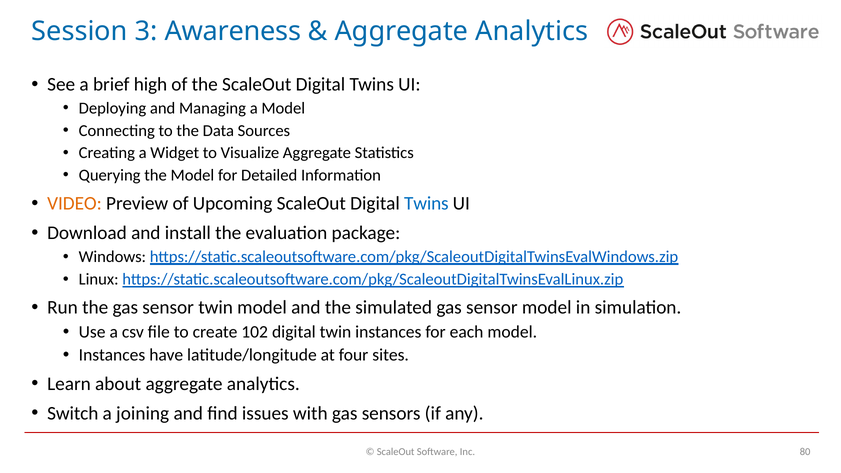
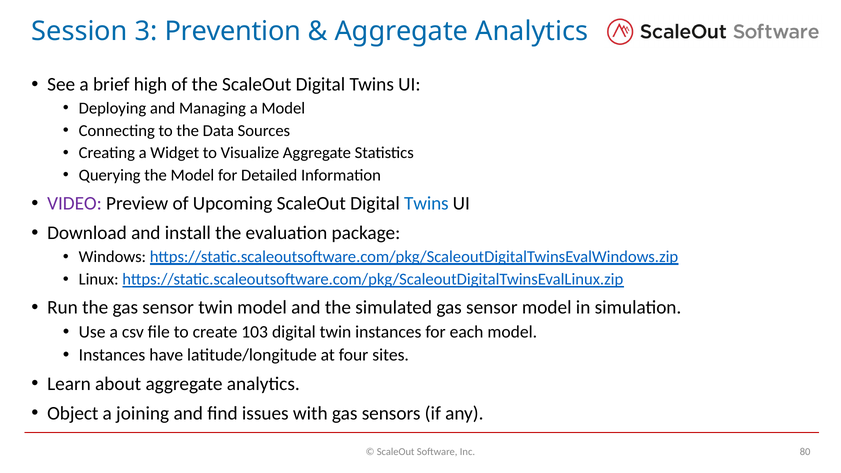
Awareness: Awareness -> Prevention (233, 31)
VIDEO colour: orange -> purple (75, 203)
102: 102 -> 103 (255, 332)
Switch: Switch -> Object (73, 413)
